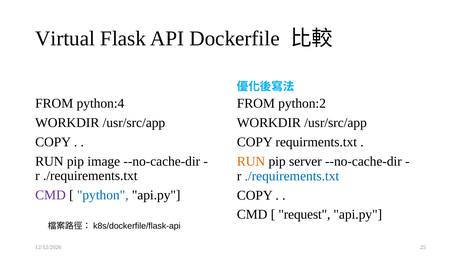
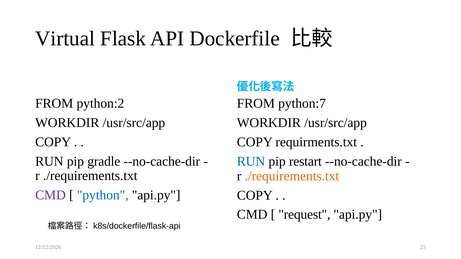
python:4: python:4 -> python:2 (100, 104)
python:2: python:2 -> python:7 (302, 104)
image: image -> gradle (104, 162)
RUN colour: orange -> blue (251, 162)
server: server -> restart (305, 162)
./requirements.txt colour: blue -> orange (292, 176)
